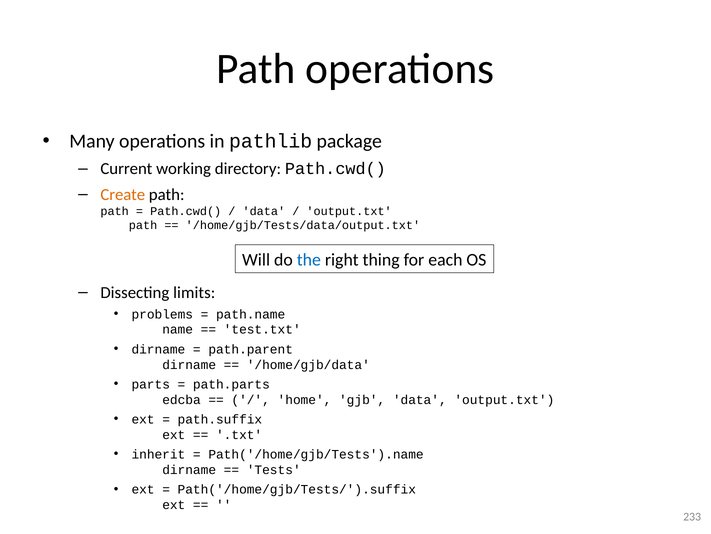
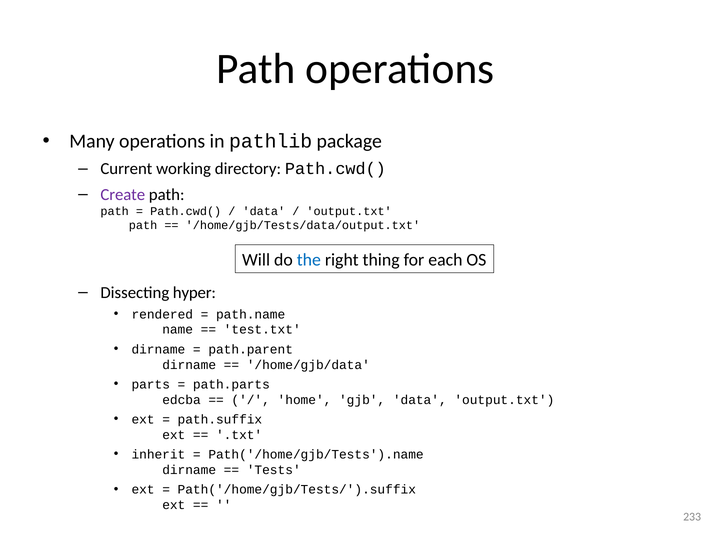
Create colour: orange -> purple (123, 194)
limits: limits -> hyper (194, 292)
problems: problems -> rendered (162, 314)
